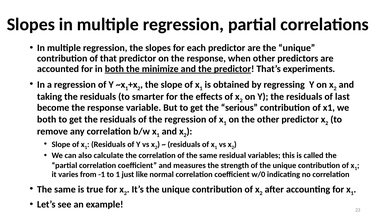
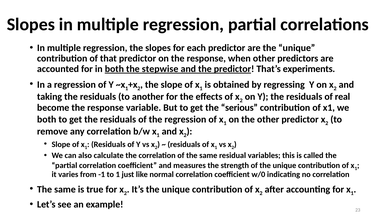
minimize: minimize -> stepwise (160, 69)
smarter: smarter -> another (148, 96)
last: last -> real (342, 96)
